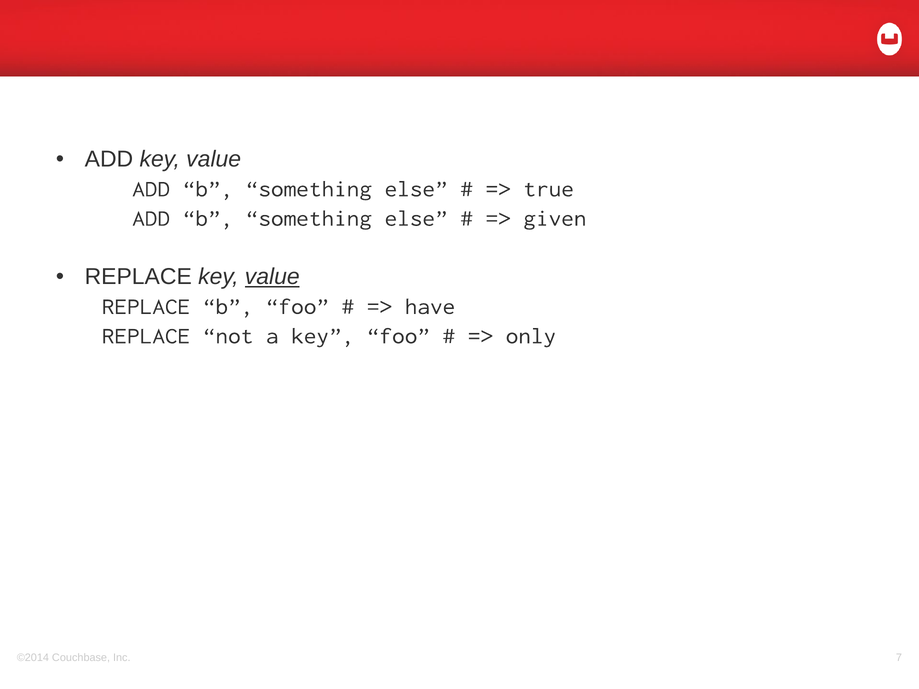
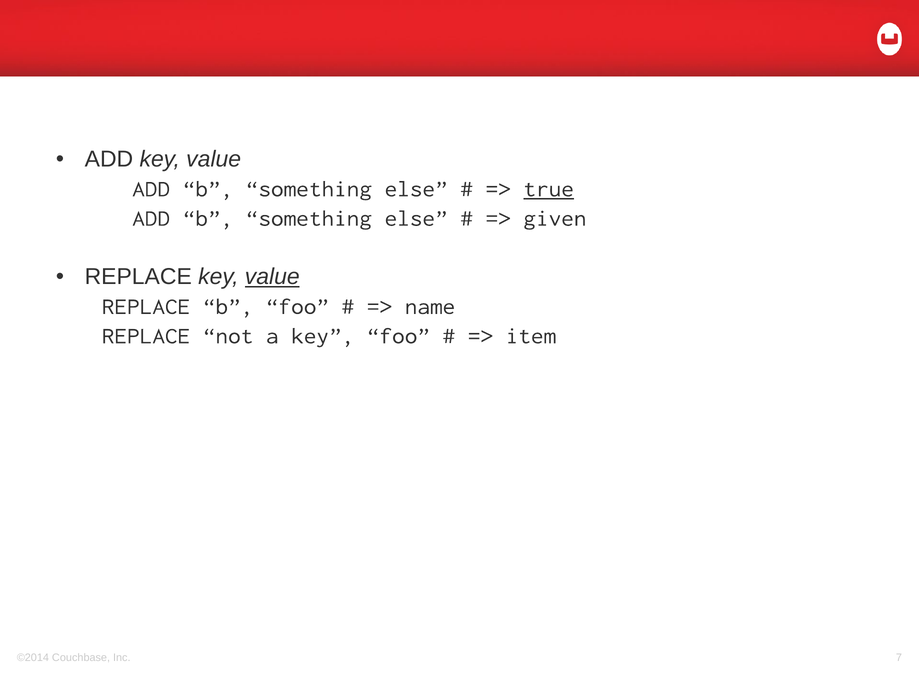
true underline: none -> present (549, 189)
have: have -> name (430, 306)
only: only -> item (531, 336)
